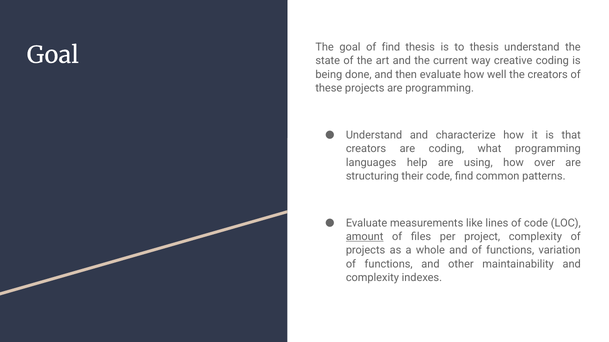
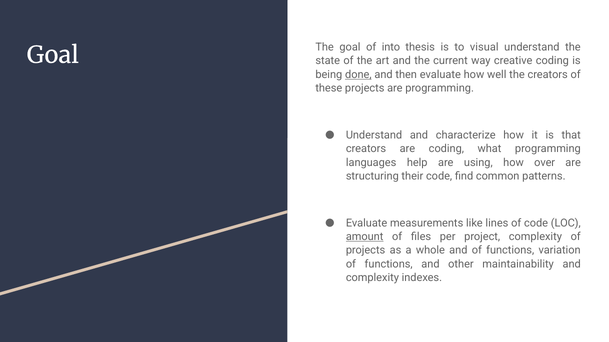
of find: find -> into (391, 47)
to thesis: thesis -> visual (484, 47)
done underline: none -> present (358, 75)
